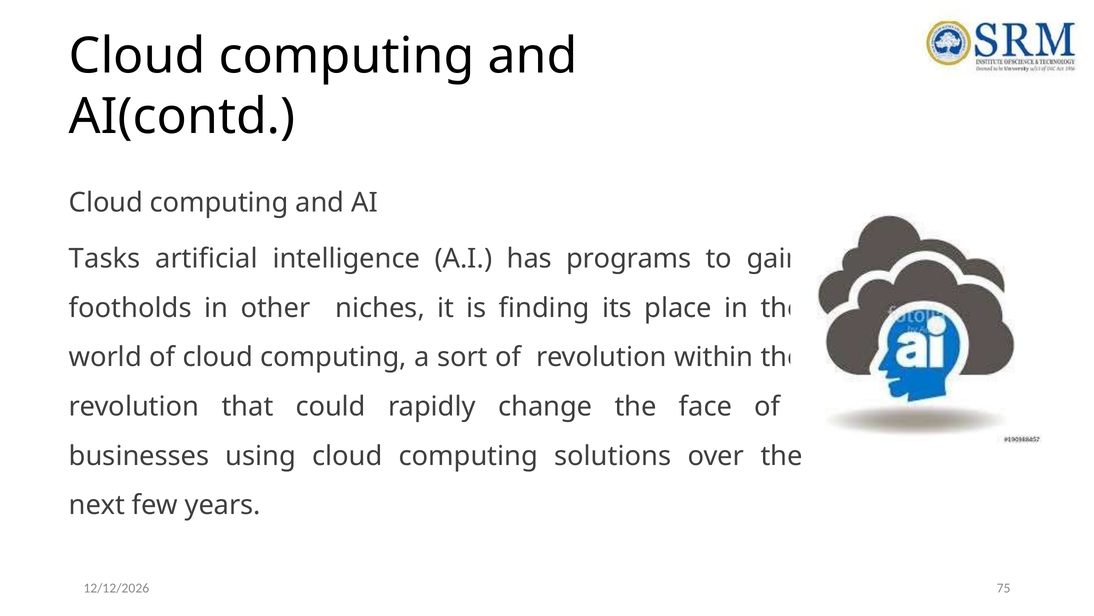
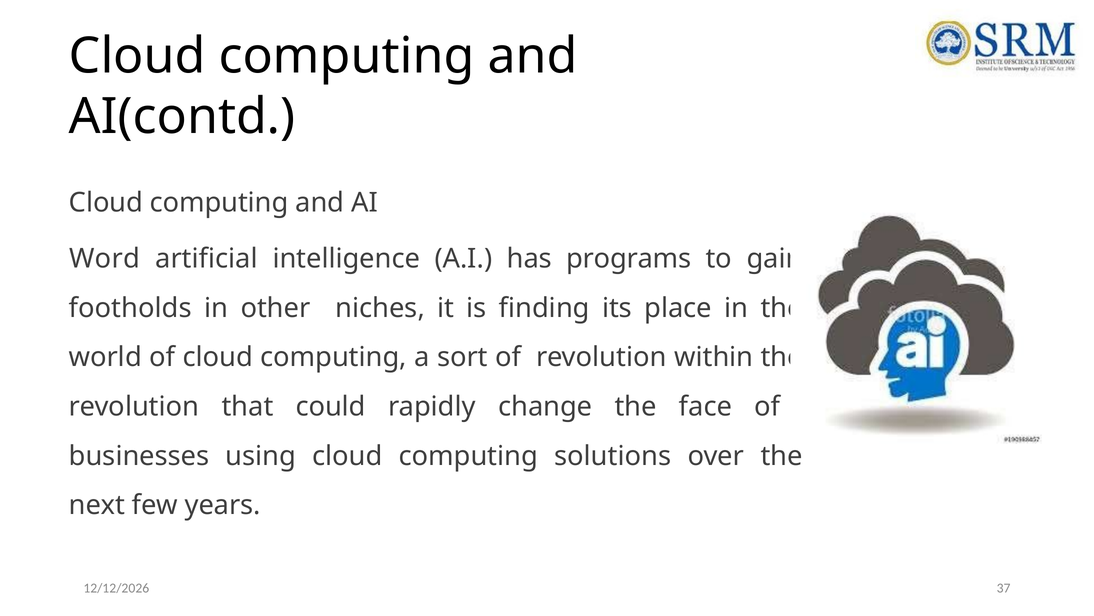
Tasks: Tasks -> Word (105, 259)
75: 75 -> 37 (1004, 588)
